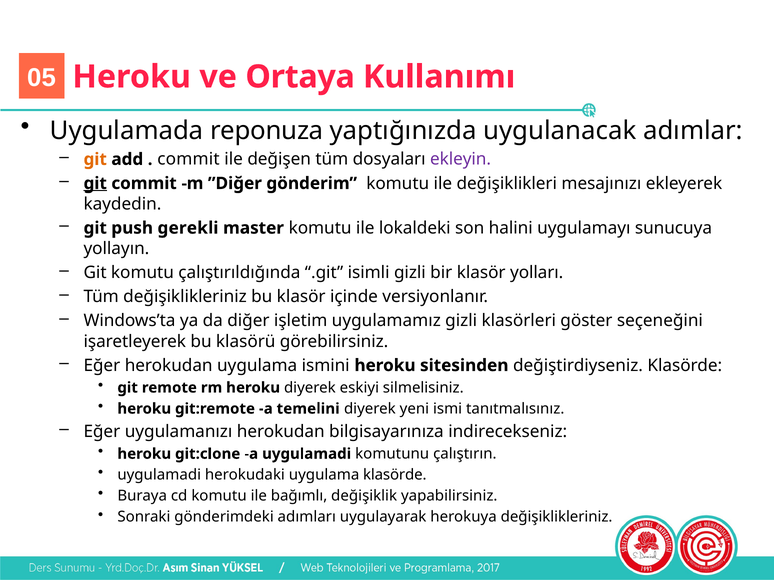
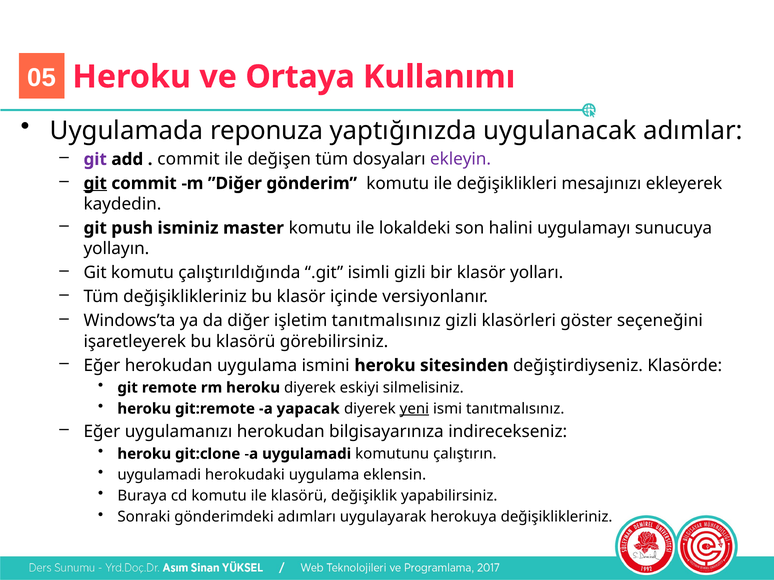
git colour: orange -> purple (95, 159)
gerekli: gerekli -> isminiz (188, 228)
işletim uygulamamız: uygulamamız -> tanıtmalısınız (386, 321)
temelini: temelini -> yapacak (308, 409)
yeni underline: none -> present (414, 409)
uygulama klasörde: klasörde -> eklensin (395, 475)
ile bağımlı: bağımlı -> klasörü (299, 496)
